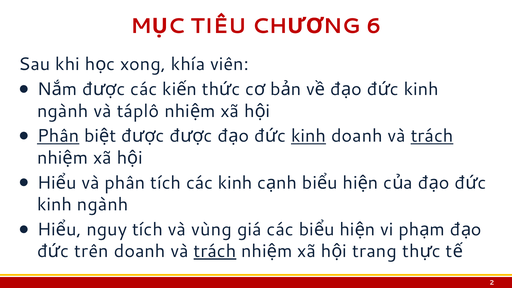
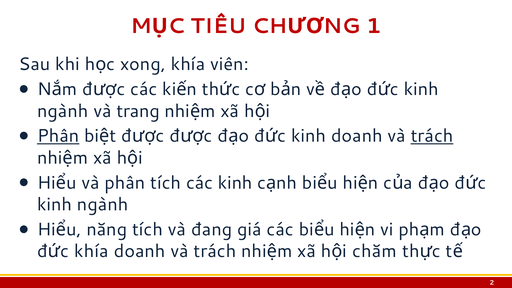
6: 6 -> 1 (374, 26)
táplô: táplô -> trang (138, 111)
kinh underline: present -> none (309, 136)
nguy: nguy -> năng (107, 229)
vùng: vùng -> đang (212, 229)
trên: trên -> khía (91, 251)
trách underline: present -> none (215, 251)
trang: trang -> chăm (375, 251)
